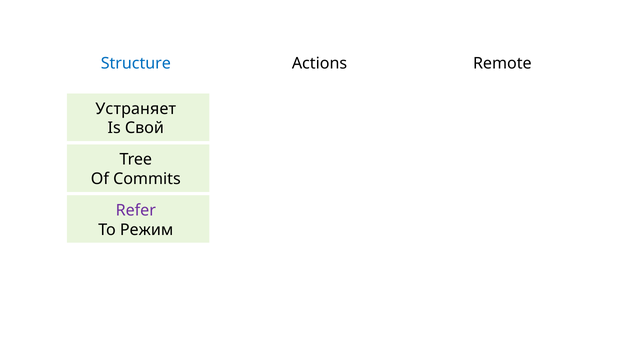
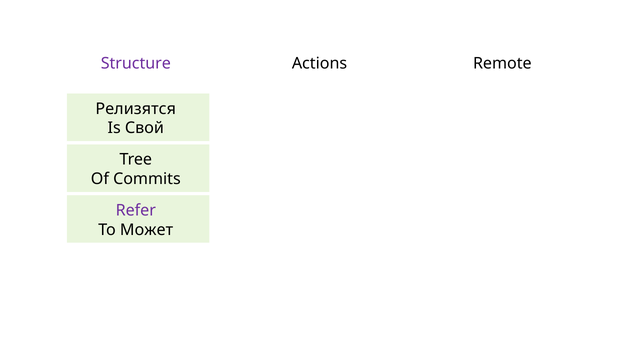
Structure colour: blue -> purple (136, 64)
Устраняет: Устраняет -> Релизятся (136, 109)
Режим: Режим -> Может (147, 230)
